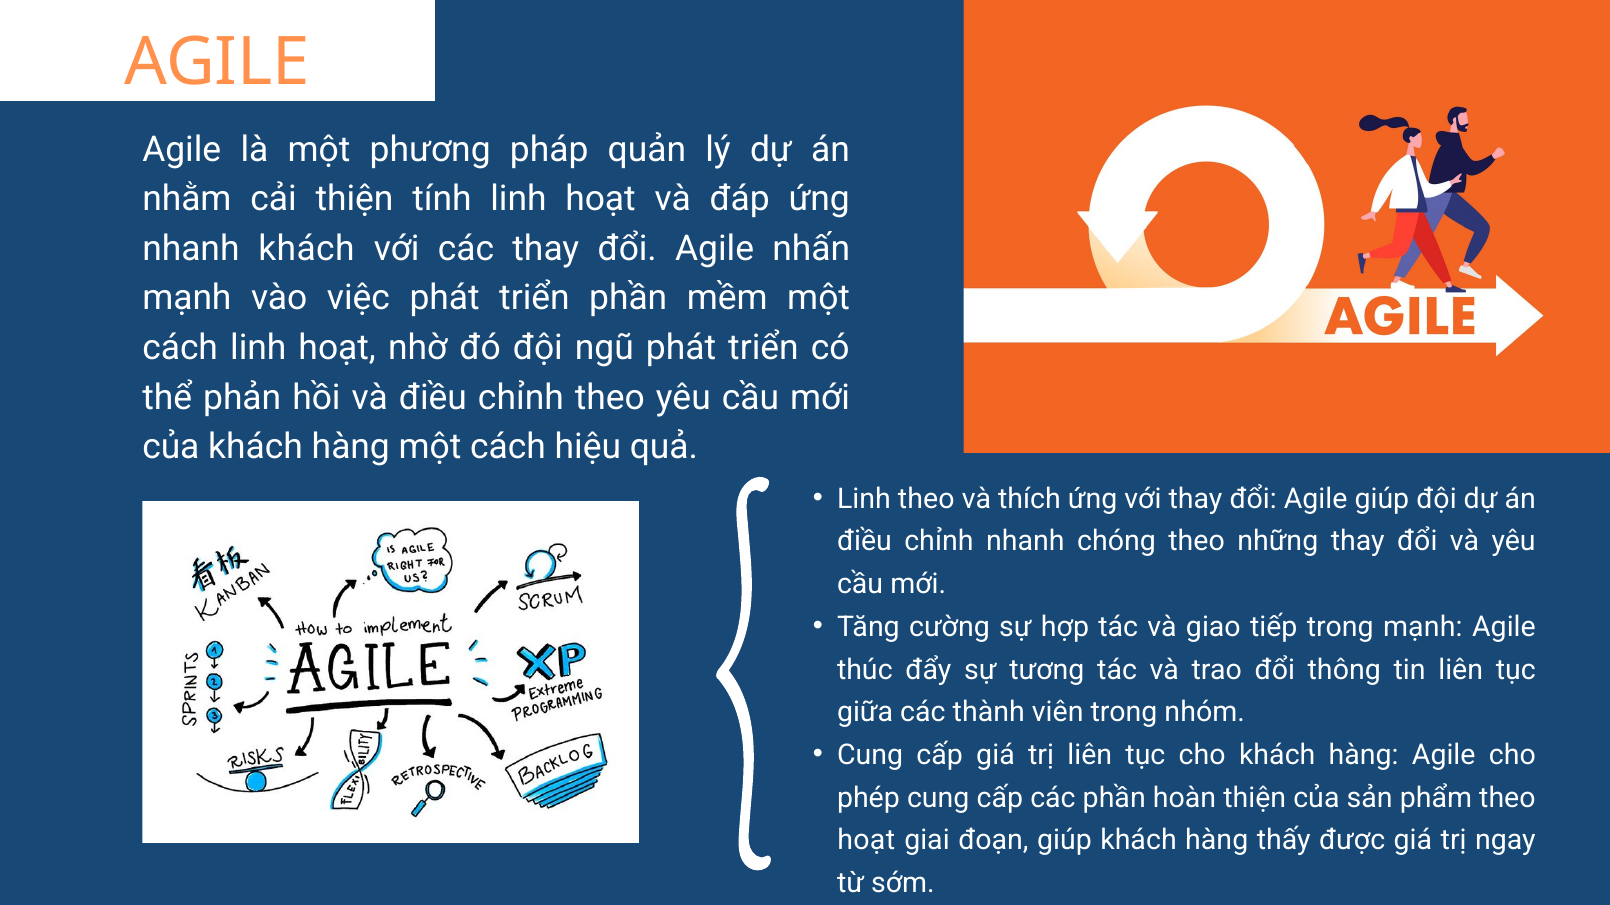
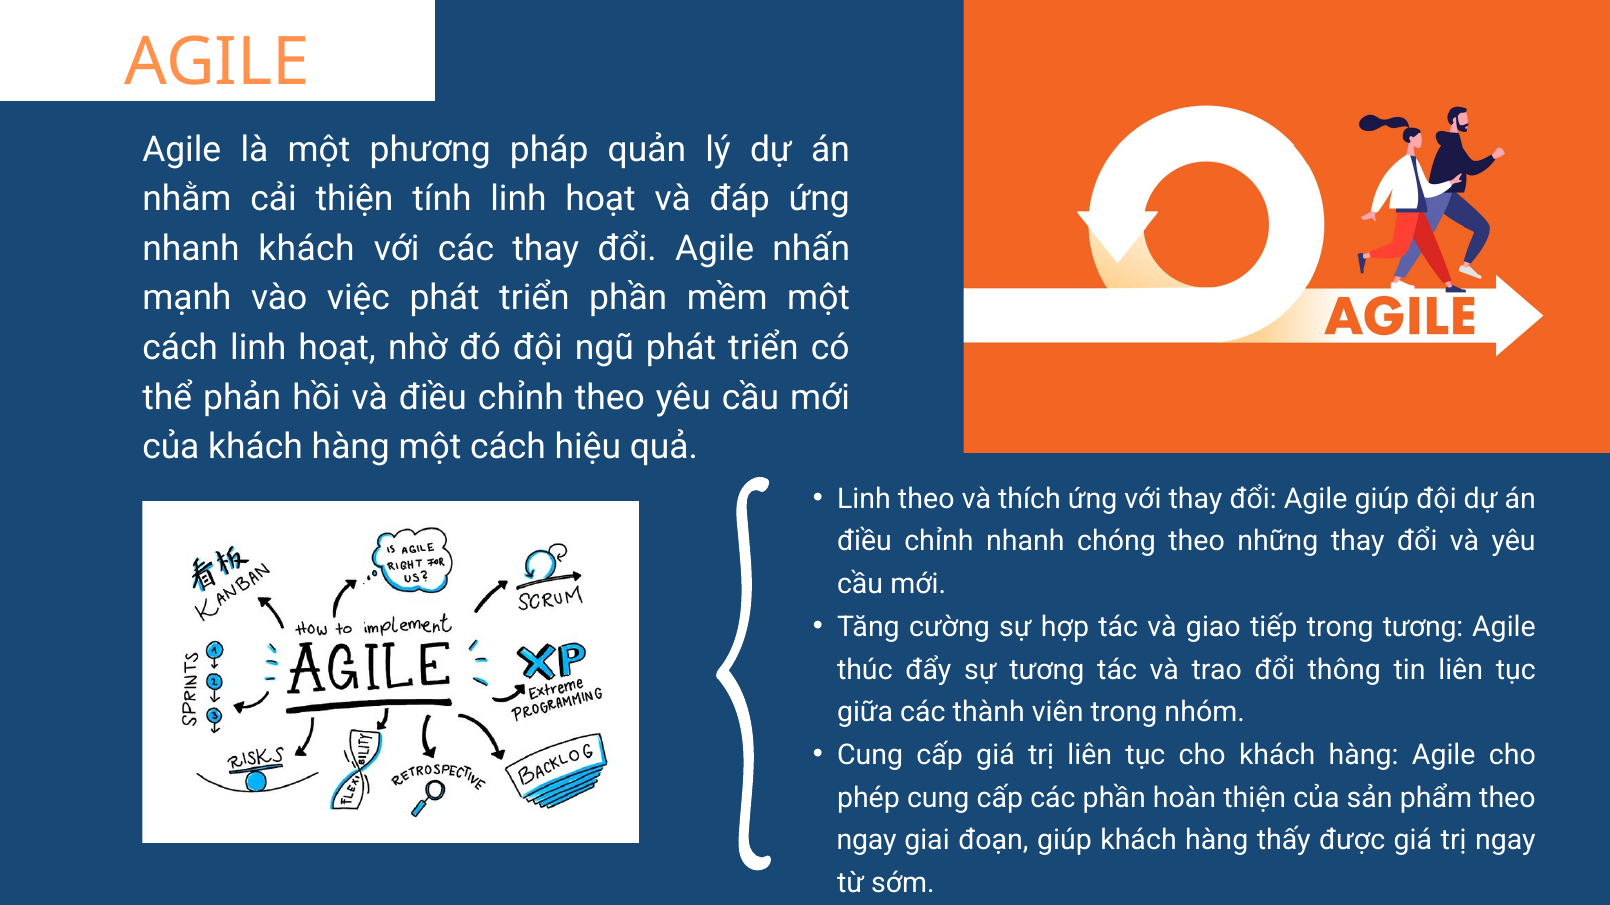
trong mạnh: mạnh -> tương (1423, 627)
hoạt: hoạt -> ngay (867, 841)
